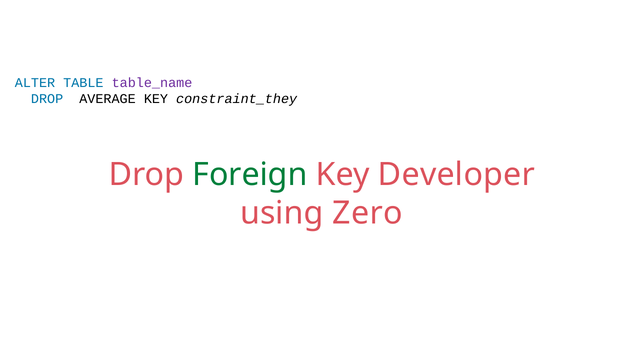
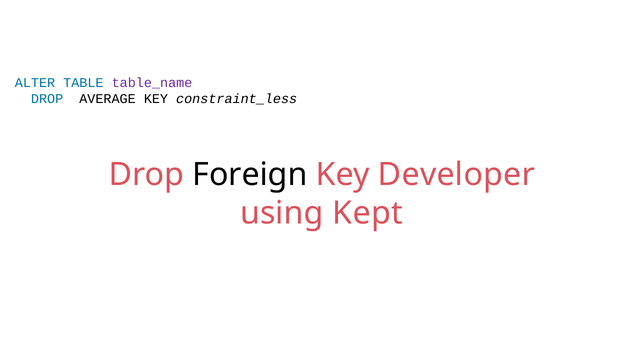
constraint_they: constraint_they -> constraint_less (237, 99)
Foreign colour: green -> black (250, 175)
Zero: Zero -> Kept (368, 213)
